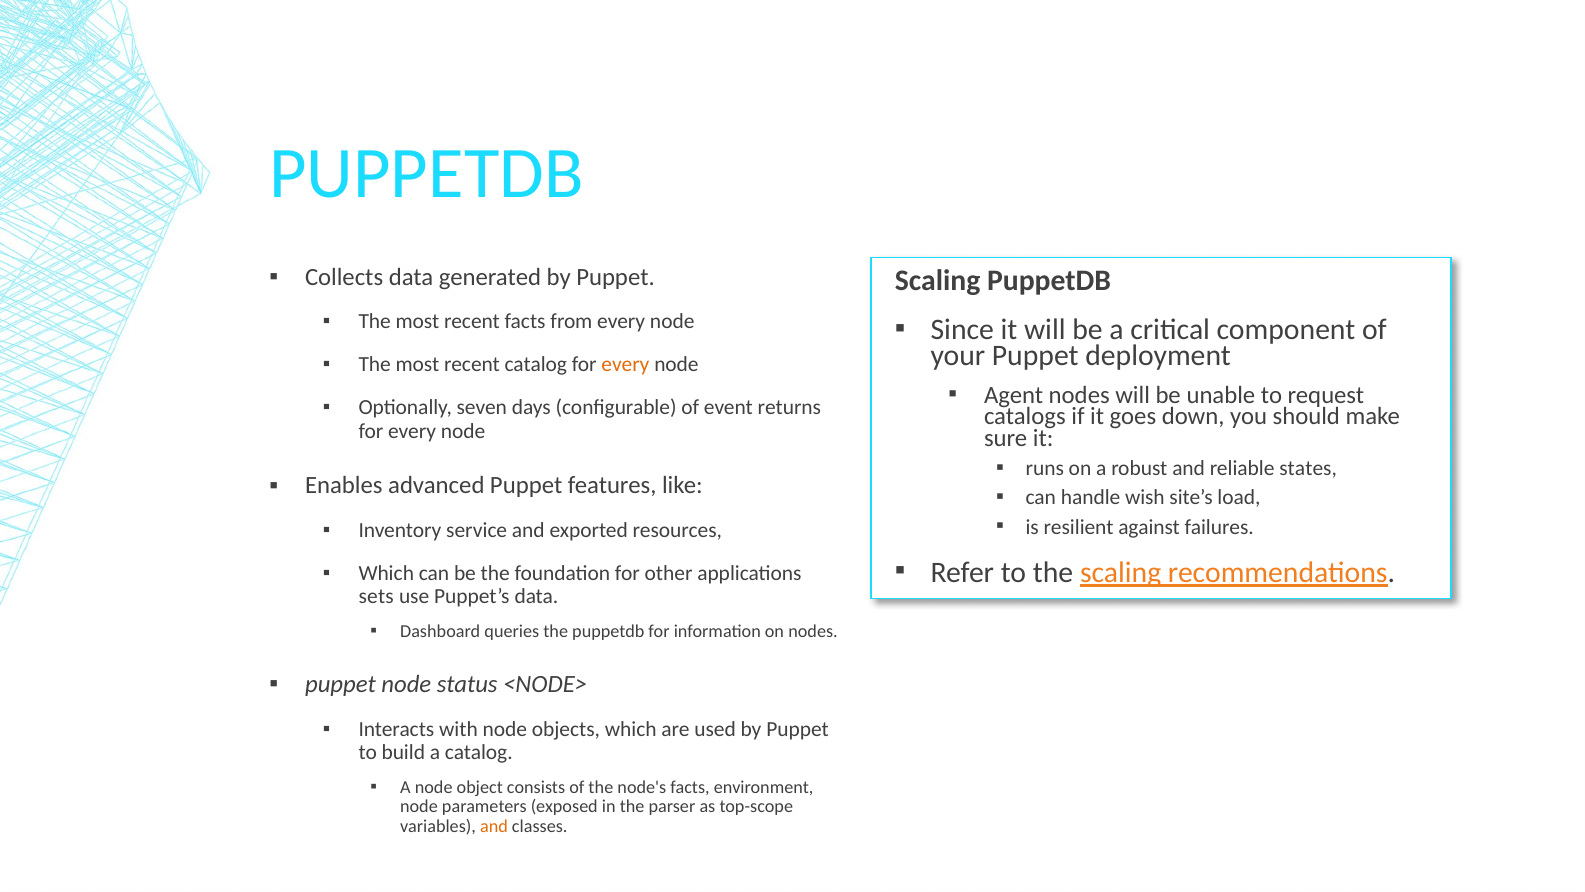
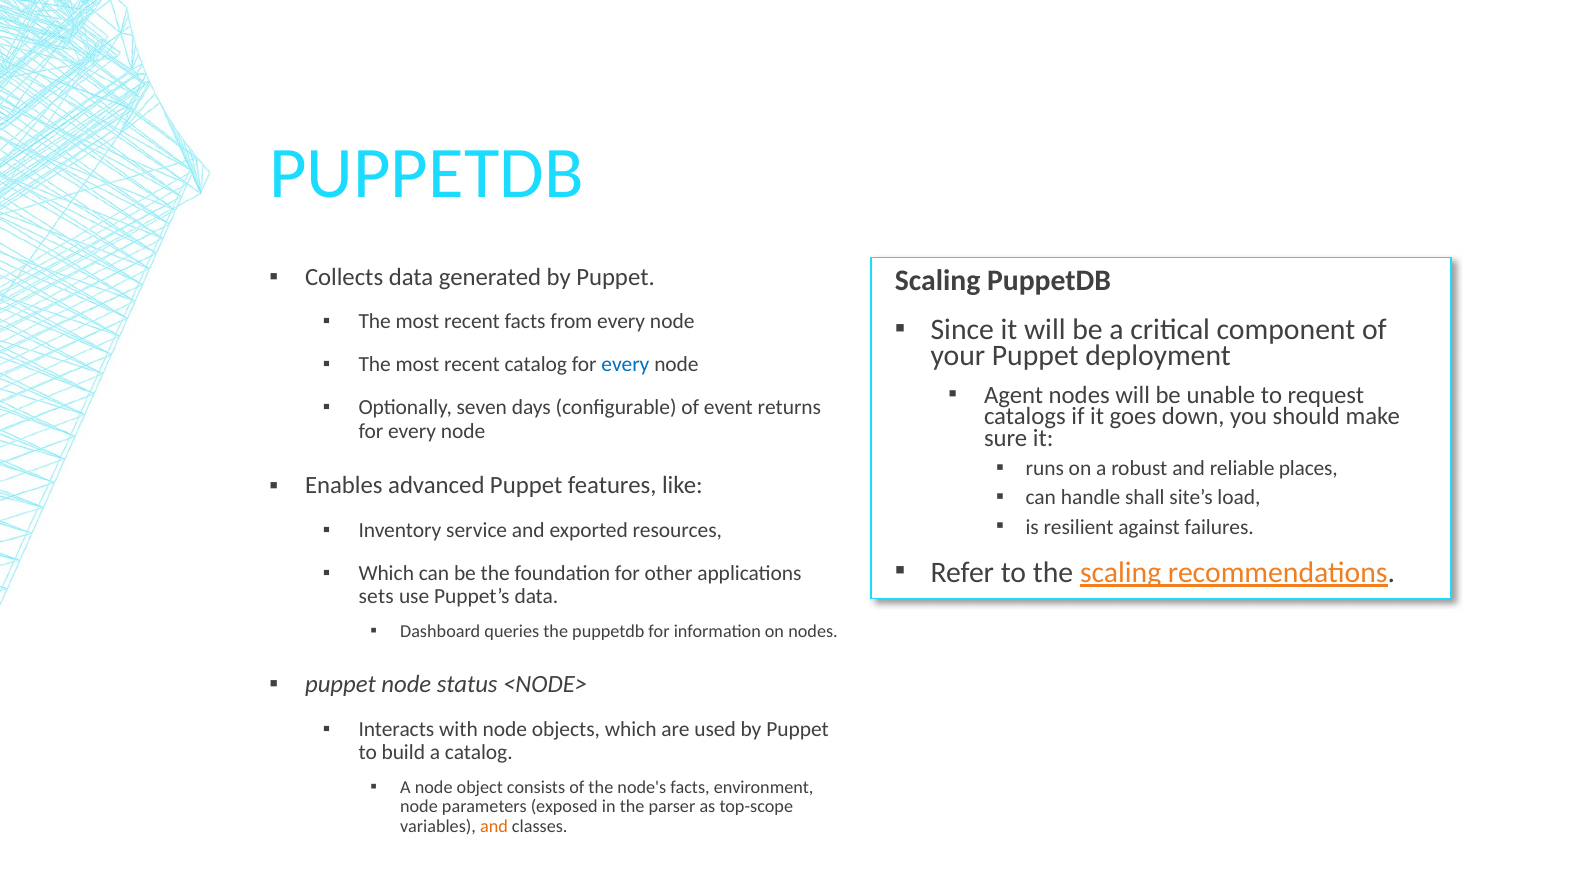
every colour: orange -> blue (625, 365)
states: states -> places (1308, 469)
wish: wish -> shall (1145, 498)
